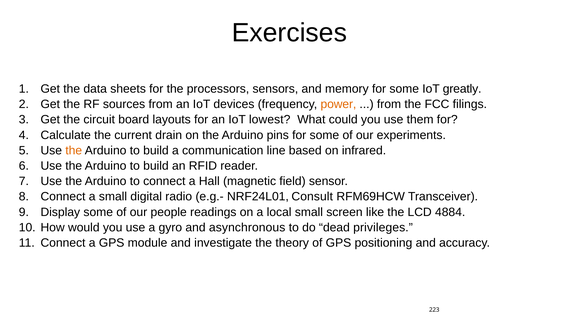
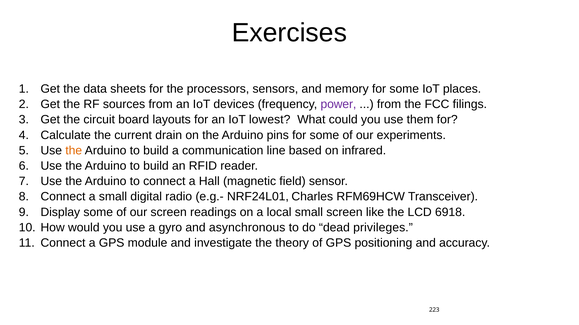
greatly: greatly -> places (462, 89)
power colour: orange -> purple (338, 104)
Consult: Consult -> Charles (312, 197)
our people: people -> screen (169, 213)
4884: 4884 -> 6918 (450, 213)
